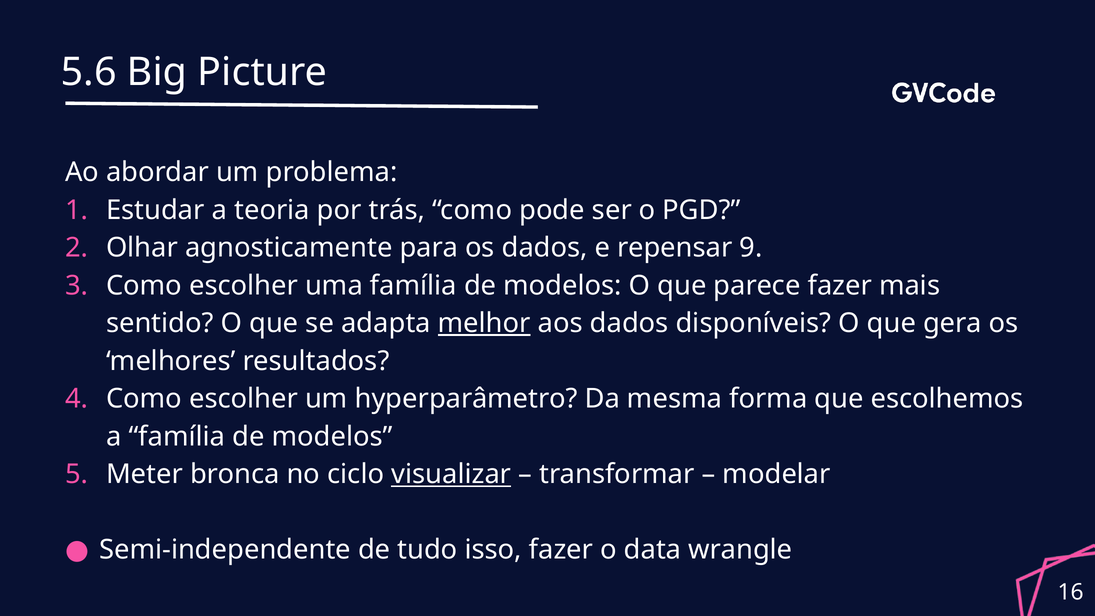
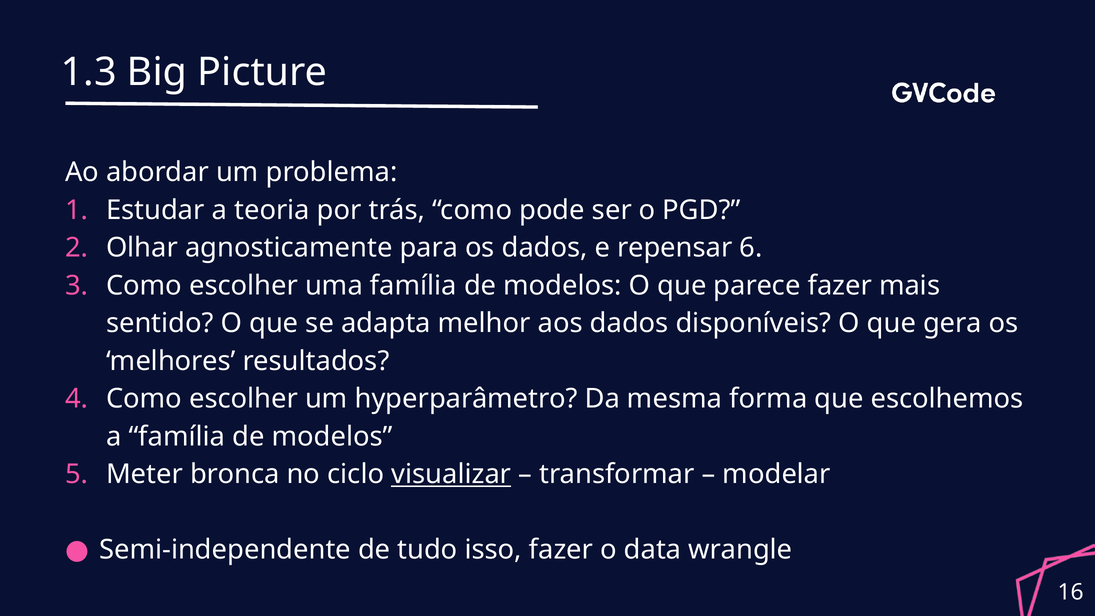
5.6: 5.6 -> 1.3 (89, 72)
9: 9 -> 6 (751, 248)
melhor underline: present -> none (484, 323)
